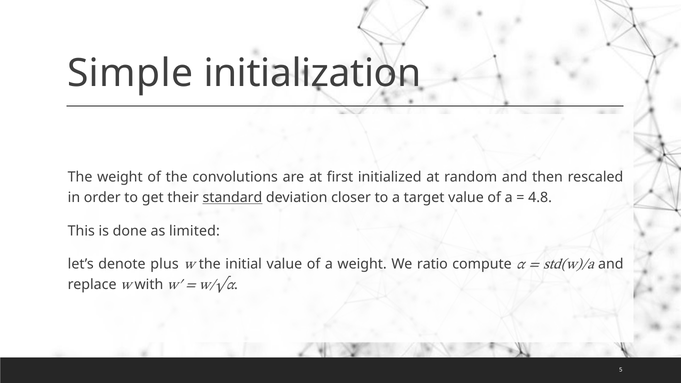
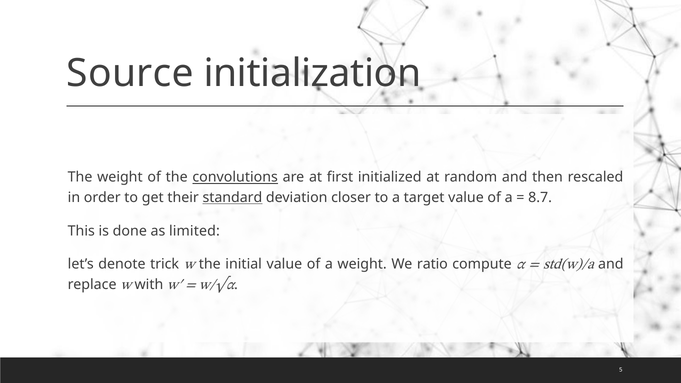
Simple: Simple -> Source (130, 73)
convolutions underline: none -> present (235, 177)
4.8: 4.8 -> 8.7 (540, 198)
plus: plus -> trick (165, 264)
